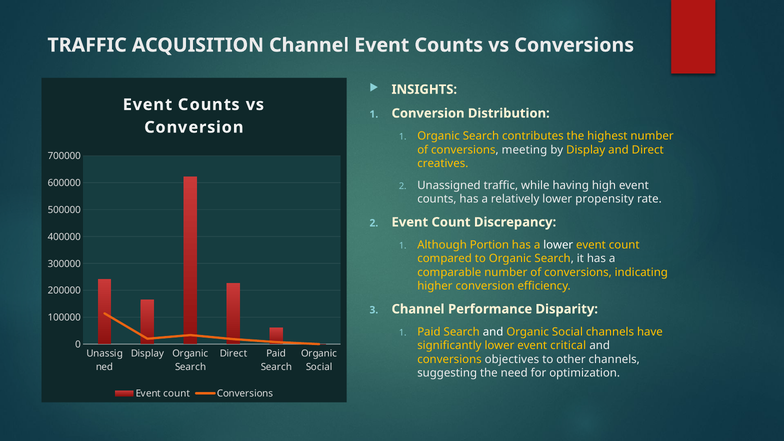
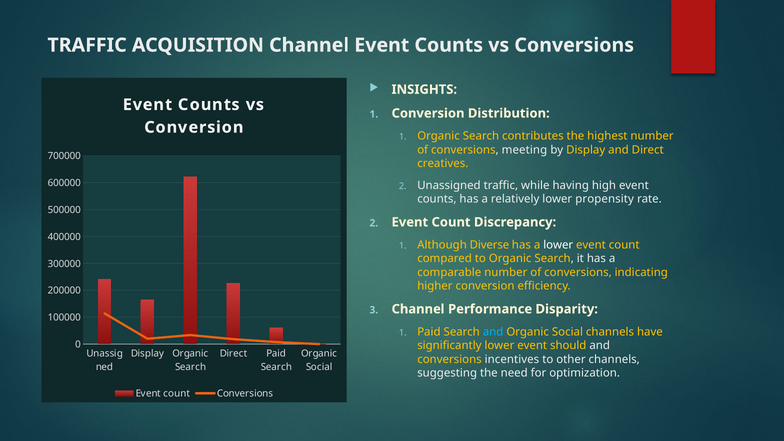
Portion: Portion -> Diverse (489, 245)
and colour: white -> light blue (493, 332)
critical: critical -> should (568, 346)
objectives: objectives -> incentives (512, 359)
